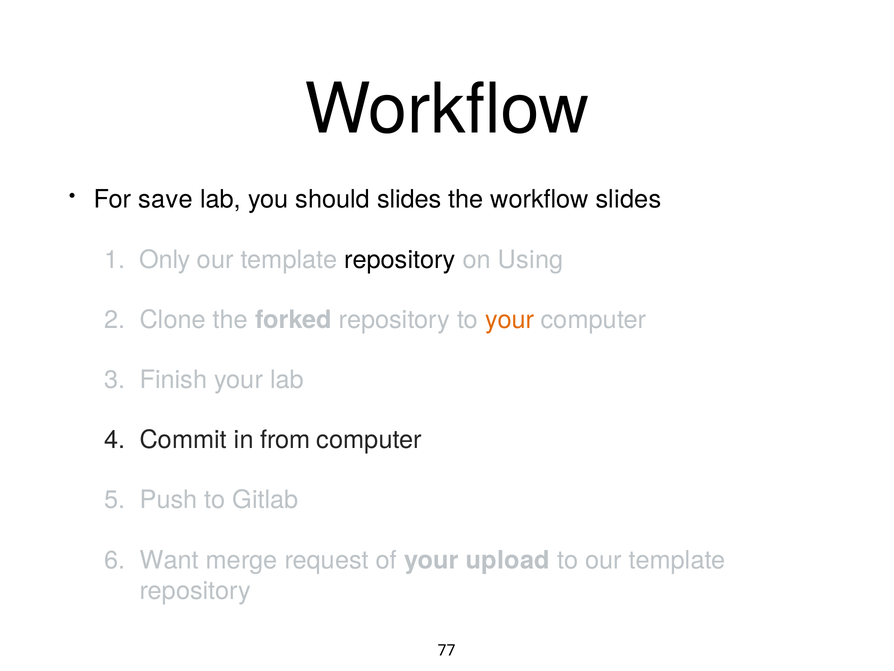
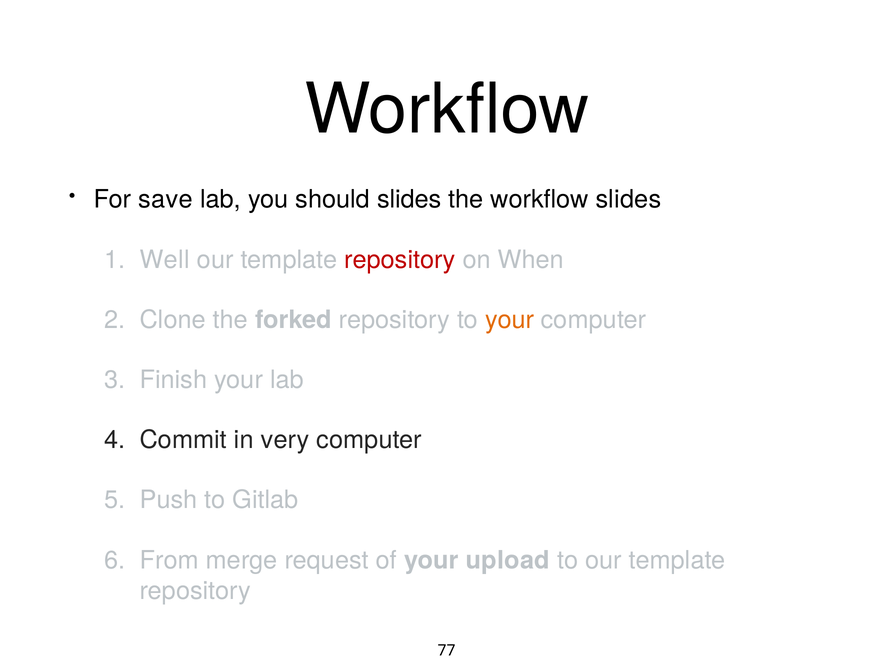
Only: Only -> Well (165, 259)
repository colour: black -> red (400, 259)
Using: Using -> When (531, 259)
from: from -> very (285, 440)
Want: Want -> From (169, 560)
